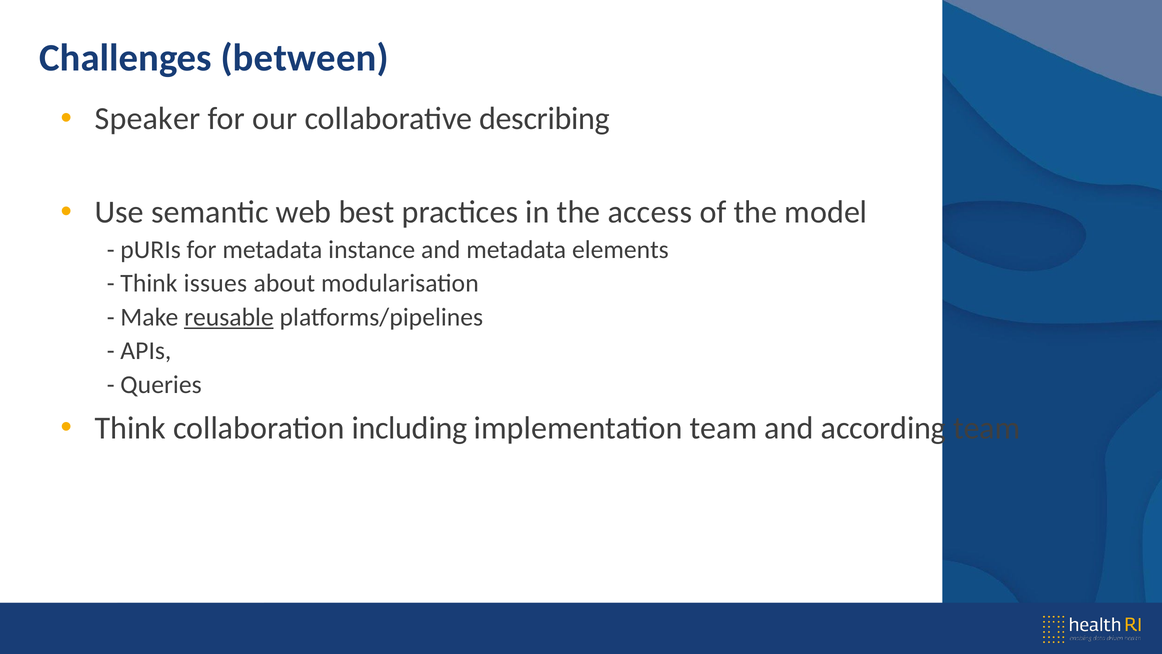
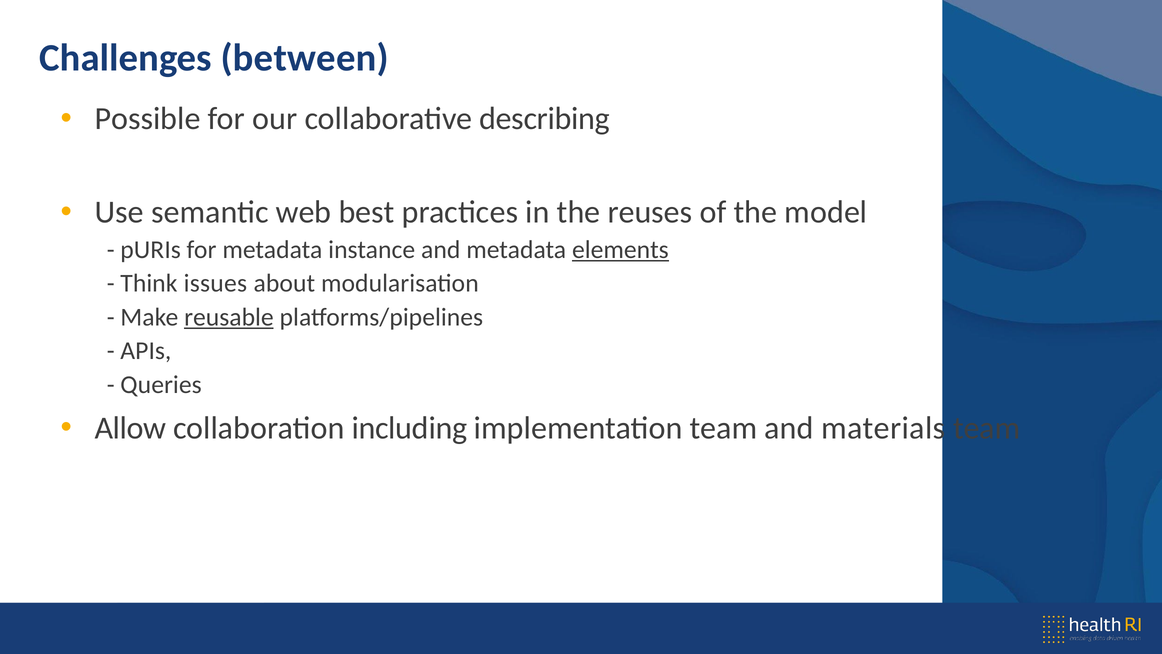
Speaker: Speaker -> Possible (148, 119)
access: access -> reuses (650, 212)
elements underline: none -> present (620, 250)
Think: Think -> Allow (130, 428)
according: according -> materials (883, 428)
